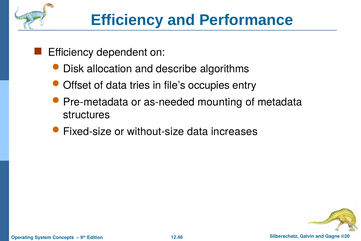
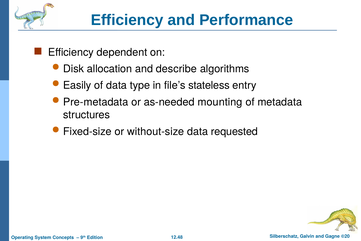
Offset: Offset -> Easily (77, 85)
tries: tries -> type (140, 85)
occupies: occupies -> stateless (209, 85)
increases: increases -> requested (234, 131)
